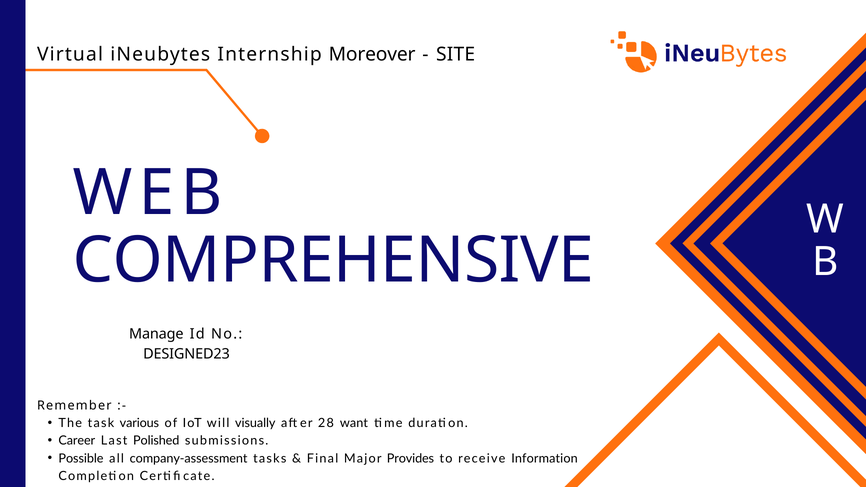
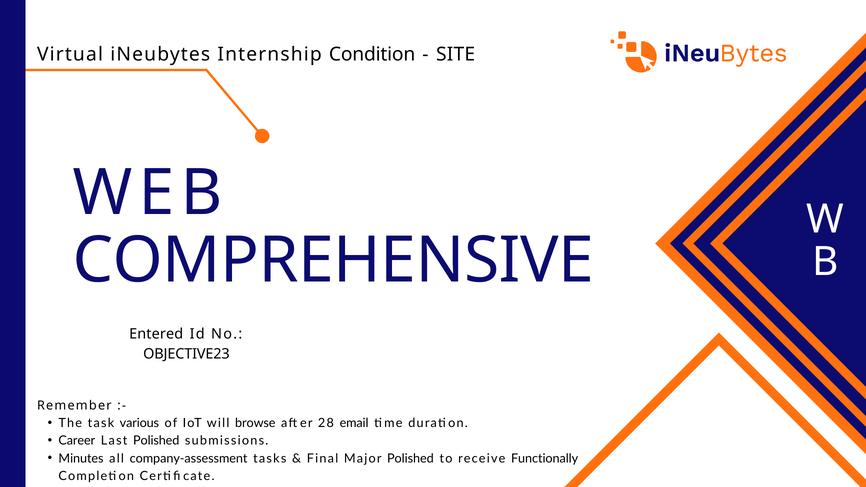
Moreover: Moreover -> Condition (372, 54)
Manage: Manage -> Entered (156, 334)
DESIGNED23: DESIGNED23 -> OBJECTIVE23 (186, 354)
visually: visually -> browse (255, 423)
want: want -> email (354, 423)
Possible: Possible -> Minutes (81, 459)
Major Provides: Provides -> Polished (410, 459)
Information: Information -> Functionally (545, 459)
